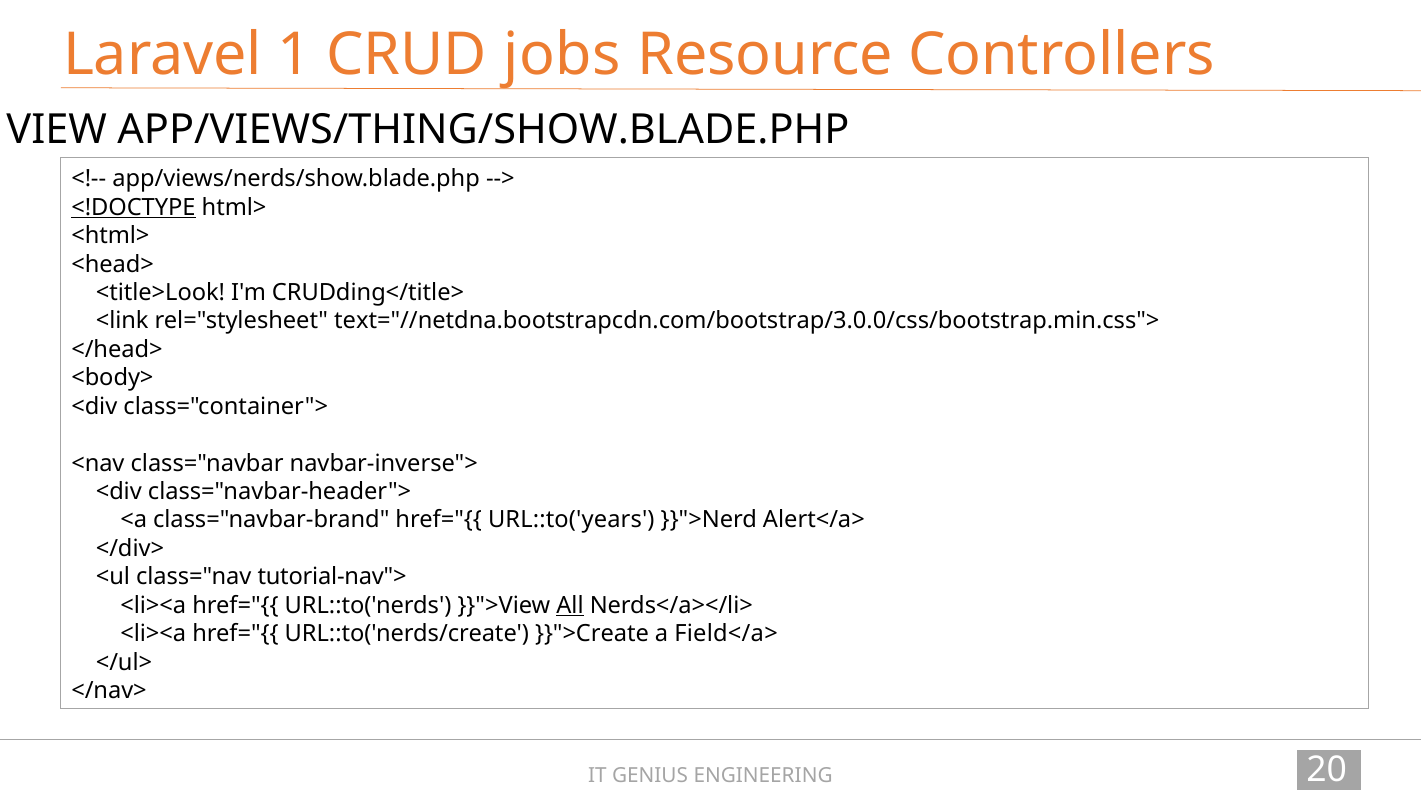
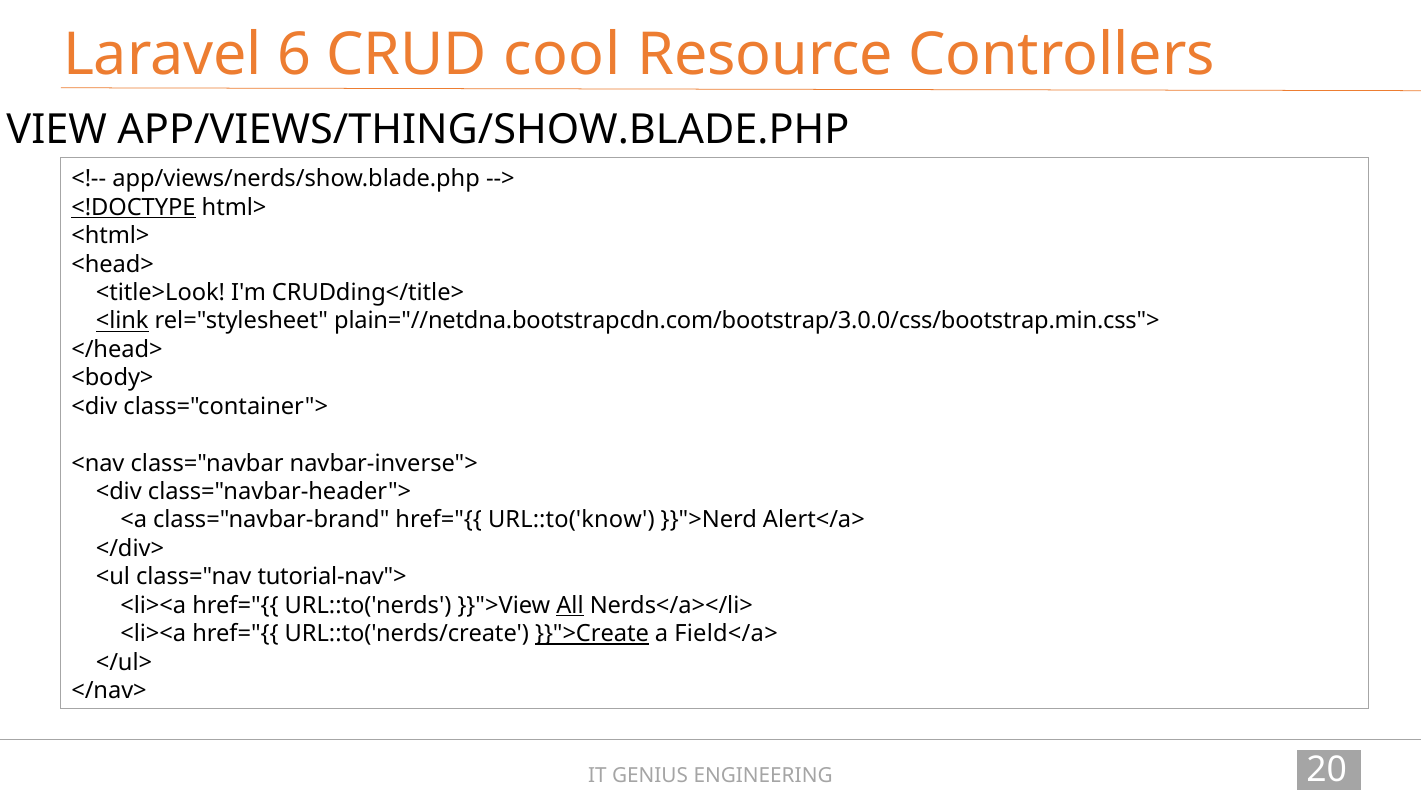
1: 1 -> 6 (294, 55)
jobs: jobs -> cool (562, 55)
<link underline: none -> present (122, 321)
text="//netdna.bootstrapcdn.com/bootstrap/3.0.0/css/bootstrap.min.css">: text="//netdna.bootstrapcdn.com/bootstrap/3.0.0/css/bootstrap.min.css"> -> plain="//netdna.bootstrapcdn.com/bootstrap/3.0.0/css/bootstrap.min.css"> (747, 321)
URL::to('years: URL::to('years -> URL::to('know (571, 520)
}}">Create underline: none -> present (592, 633)
